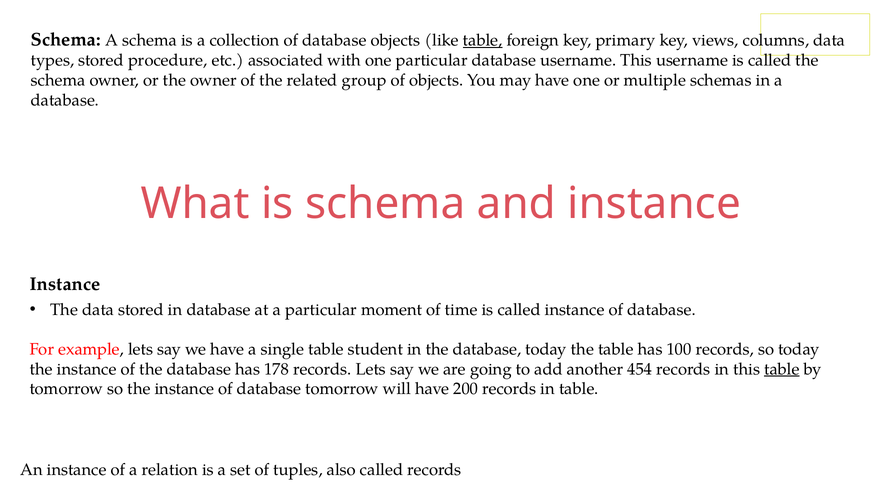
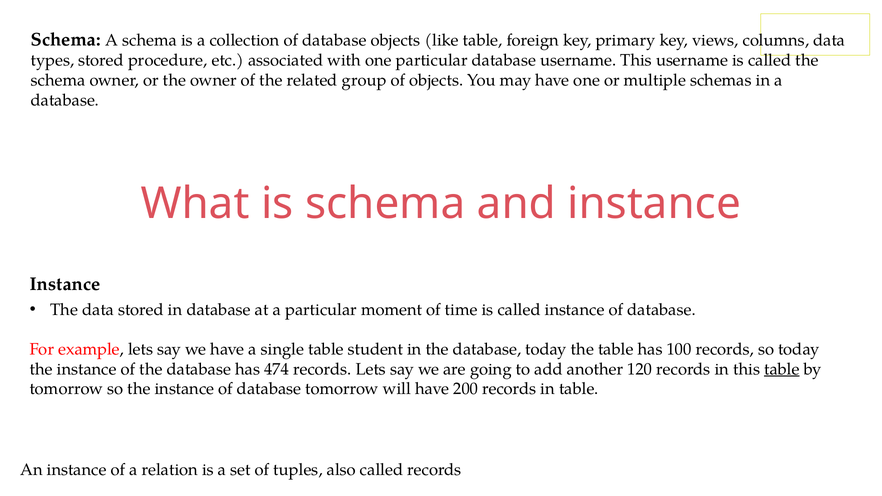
table underline: present -> none (483, 40)
178: 178 -> 474 (277, 369)
454: 454 -> 120 (640, 369)
